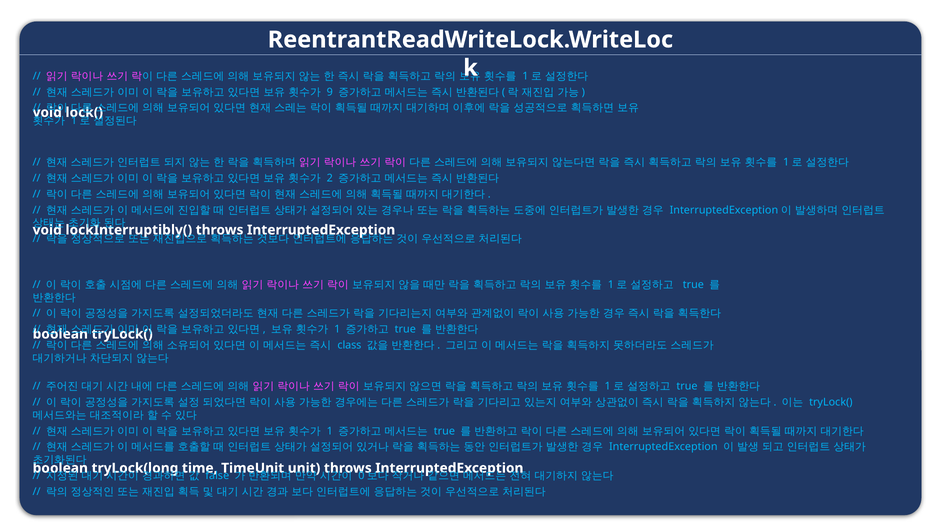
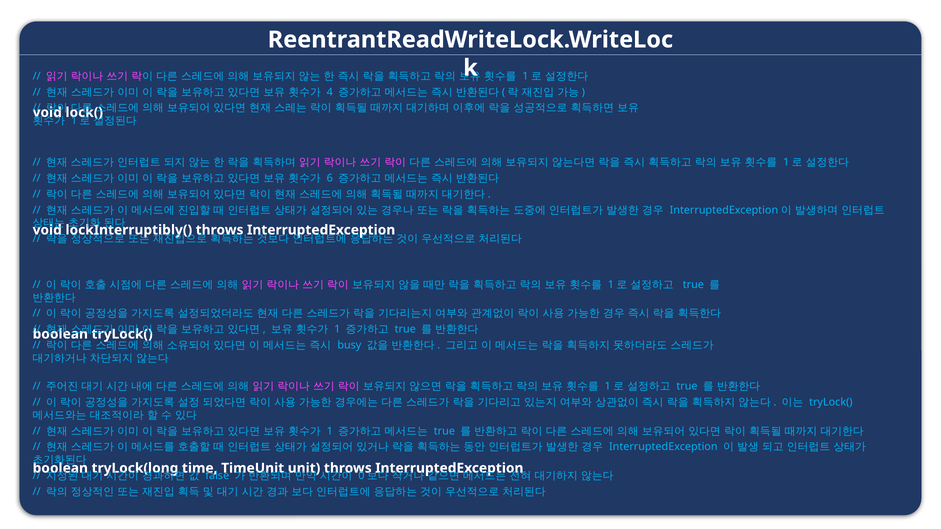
9: 9 -> 4 (330, 92)
2: 2 -> 6 (330, 178)
class: class -> busy (349, 345)
